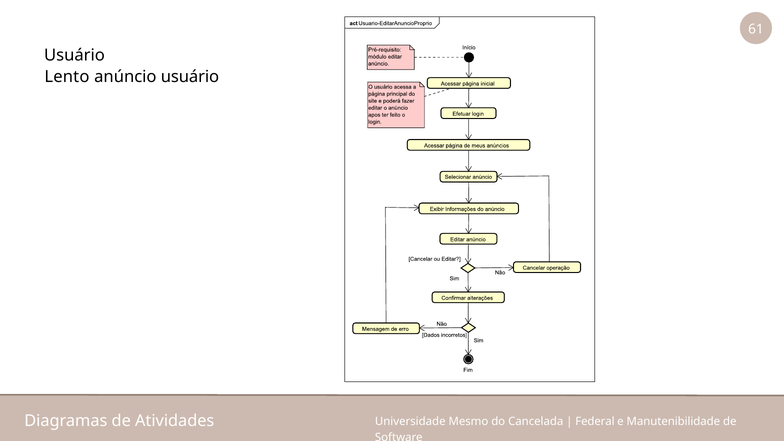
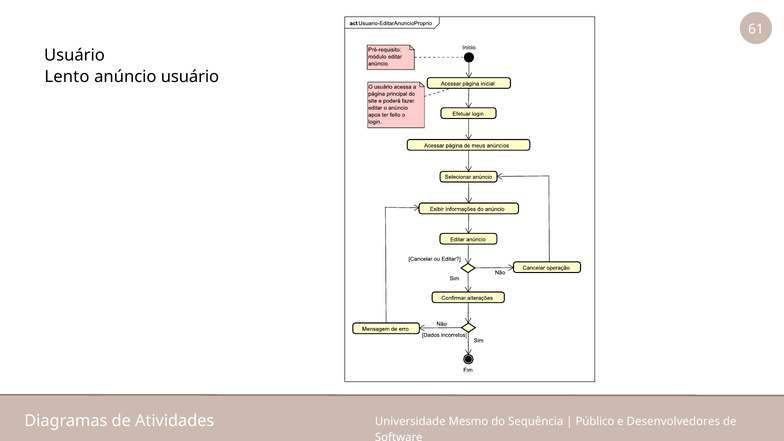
Cancelada: Cancelada -> Sequência (536, 422)
Federal: Federal -> Público (595, 422)
Manutenibilidade: Manutenibilidade -> Desenvolvedores (673, 422)
